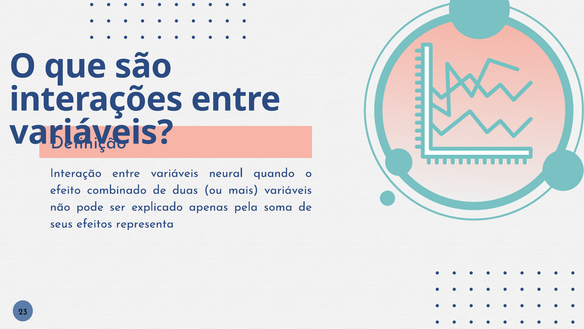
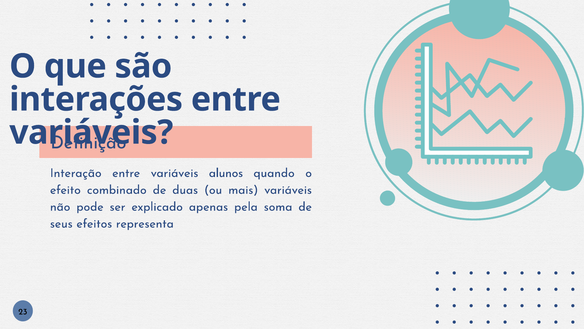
neural: neural -> alunos (226, 173)
